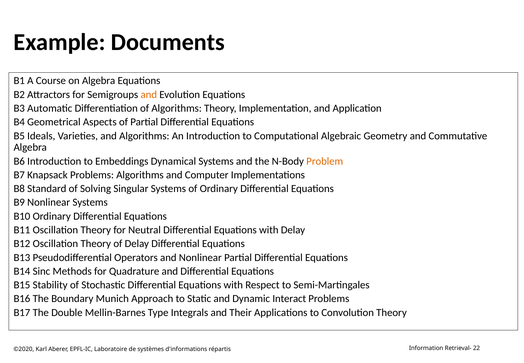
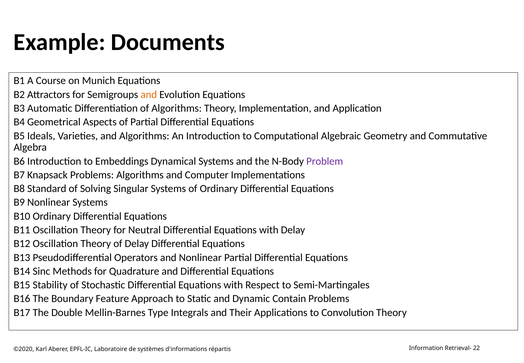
on Algebra: Algebra -> Munich (99, 81)
Problem colour: orange -> purple (325, 161)
Munich: Munich -> Feature (112, 299)
Interact: Interact -> Contain (289, 299)
